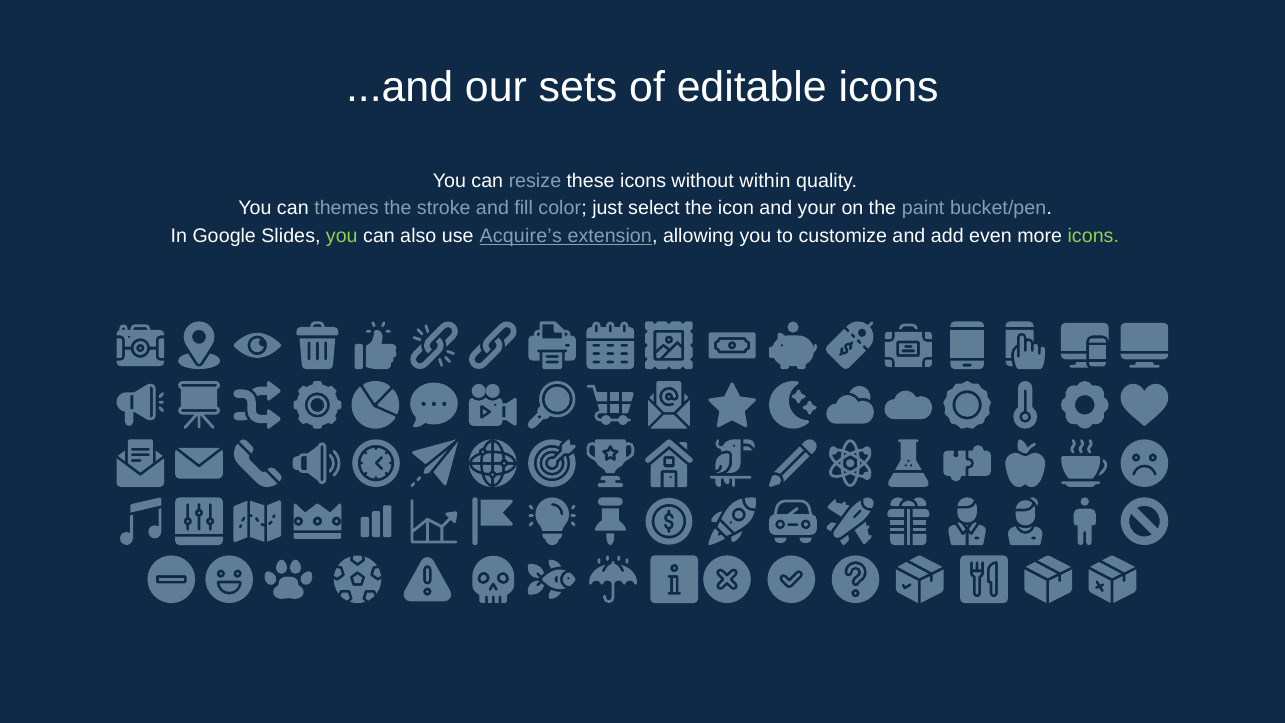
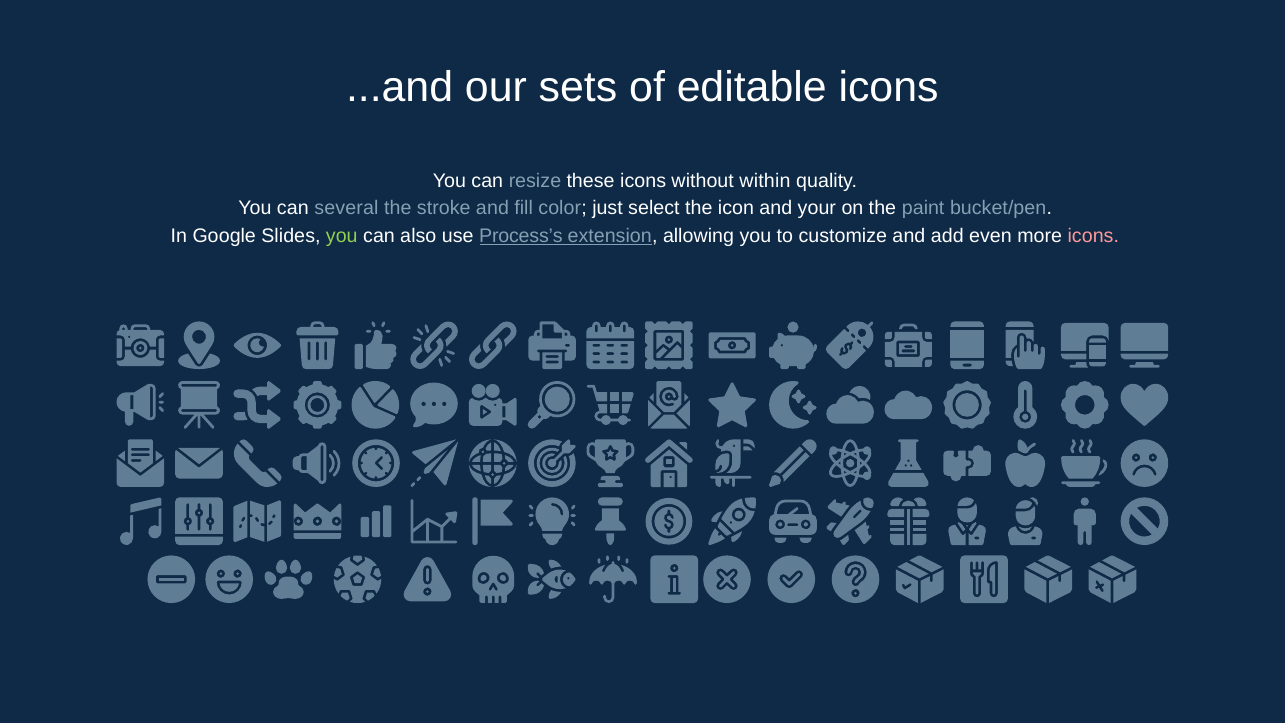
themes: themes -> several (346, 208)
Acquire’s: Acquire’s -> Process’s (521, 235)
icons colour: light green -> pink (1093, 235)
